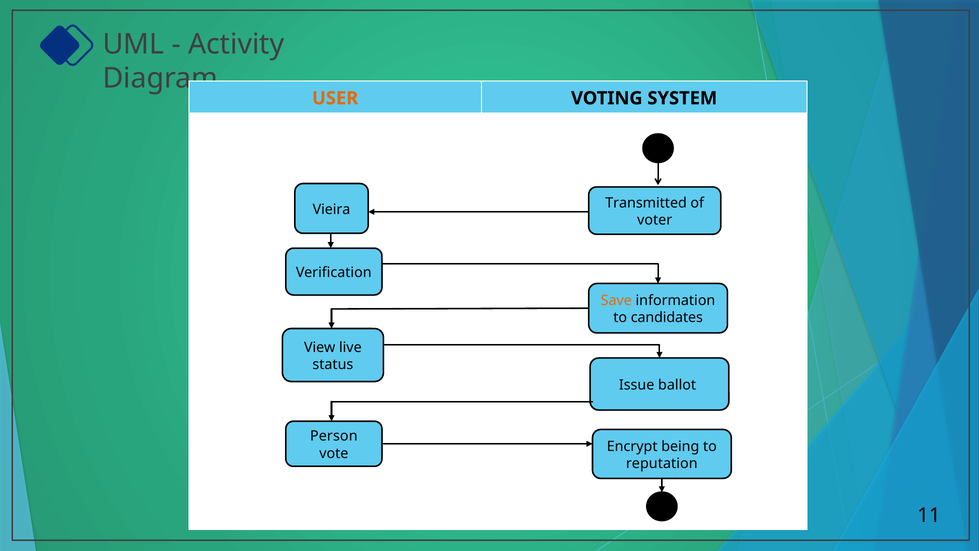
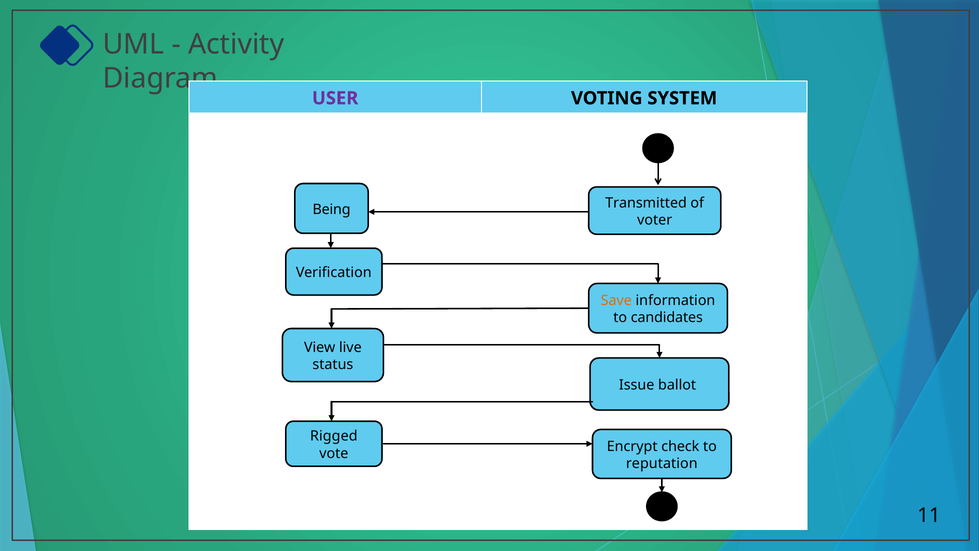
USER colour: orange -> purple (335, 98)
Vieira: Vieira -> Being (332, 209)
Person: Person -> Rigged (334, 436)
being: being -> check (680, 446)
